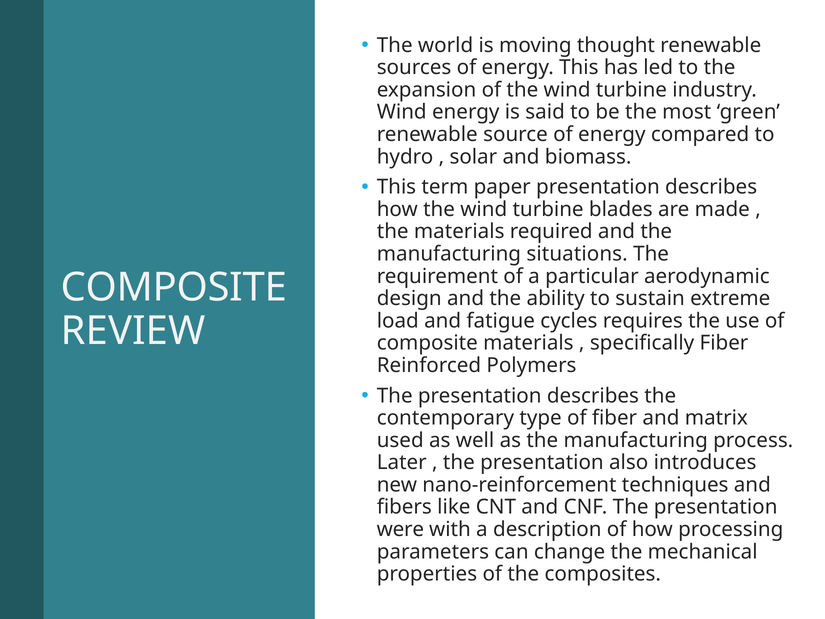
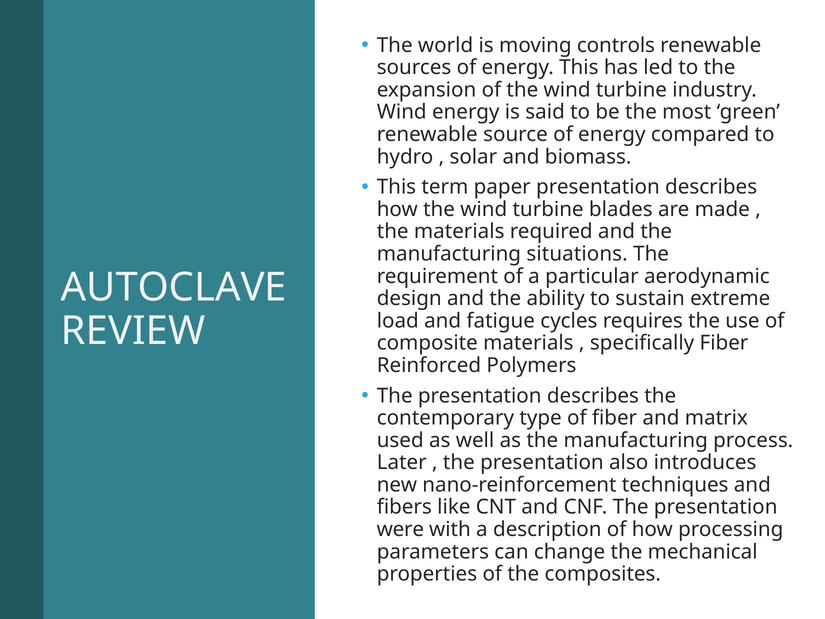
thought: thought -> controls (616, 45)
COMPOSITE: COMPOSITE -> AUTOCLAVE (174, 287)
